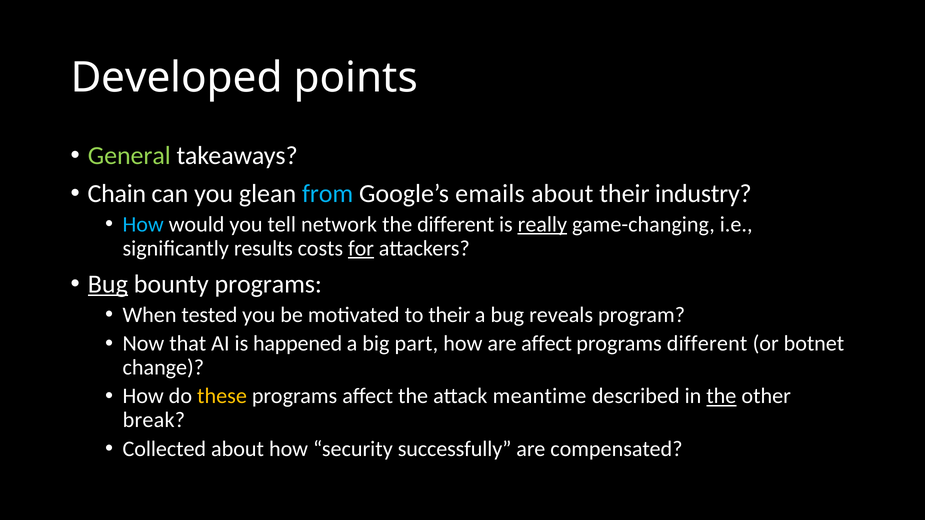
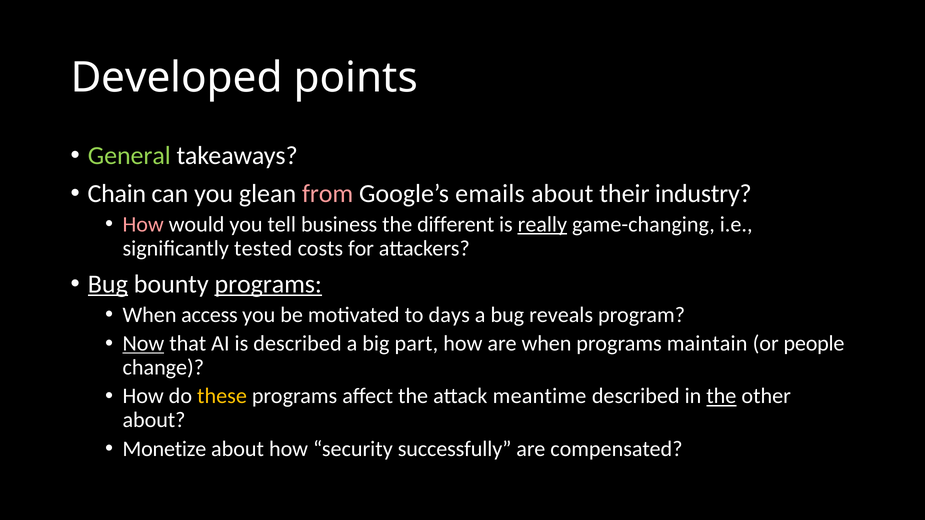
from colour: light blue -> pink (328, 194)
How colour: light blue -> pink (143, 225)
network: network -> business (339, 225)
results: results -> tested (263, 248)
for underline: present -> none (361, 248)
programs underline: none -> present (268, 284)
tested: tested -> access (209, 315)
to their: their -> days (449, 315)
Now underline: none -> present (143, 344)
is happened: happened -> described (297, 344)
are affect: affect -> when (546, 344)
programs different: different -> maintain (707, 344)
botnet: botnet -> people (814, 344)
break: break -> about (154, 420)
Collected: Collected -> Monetize (164, 449)
